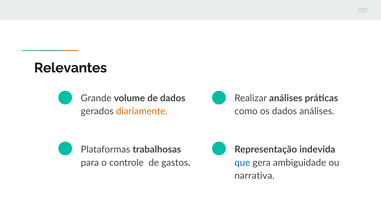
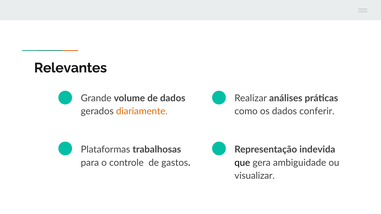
dados análises: análises -> conferir (317, 111)
que colour: blue -> black (242, 163)
narrativa: narrativa -> visualizar (255, 176)
